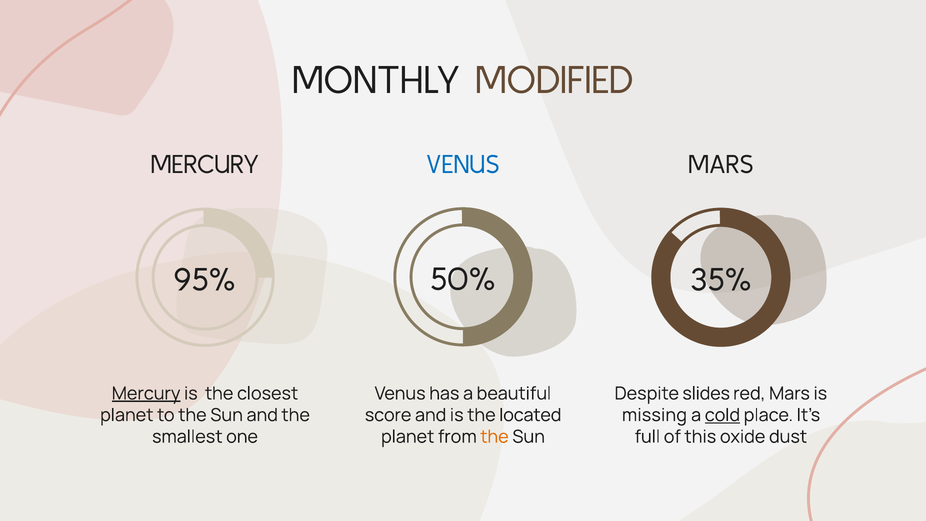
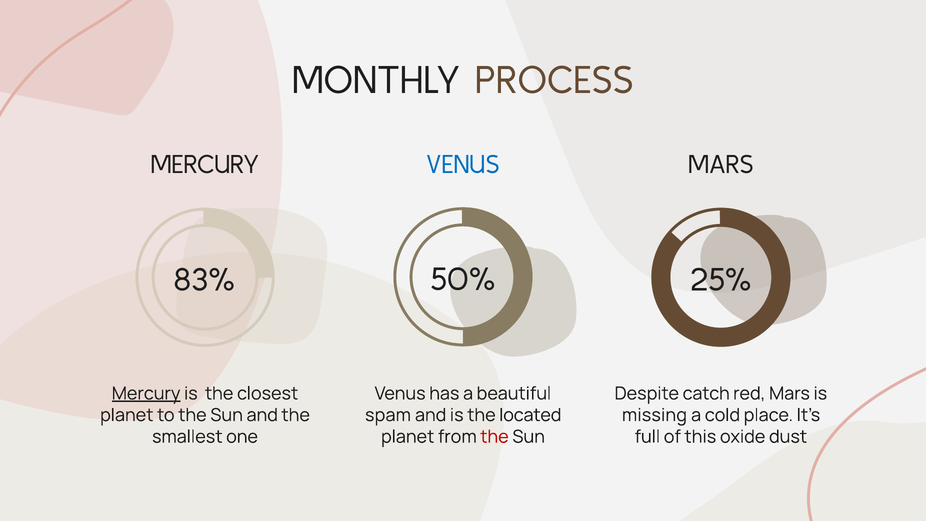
MODIFIED: MODIFIED -> PROCESS (555, 80)
95%: 95% -> 83% (205, 280)
35%: 35% -> 25% (721, 280)
slides: slides -> catch (706, 393)
score: score -> spam (388, 415)
cold underline: present -> none (722, 415)
the colour: orange -> red (494, 437)
